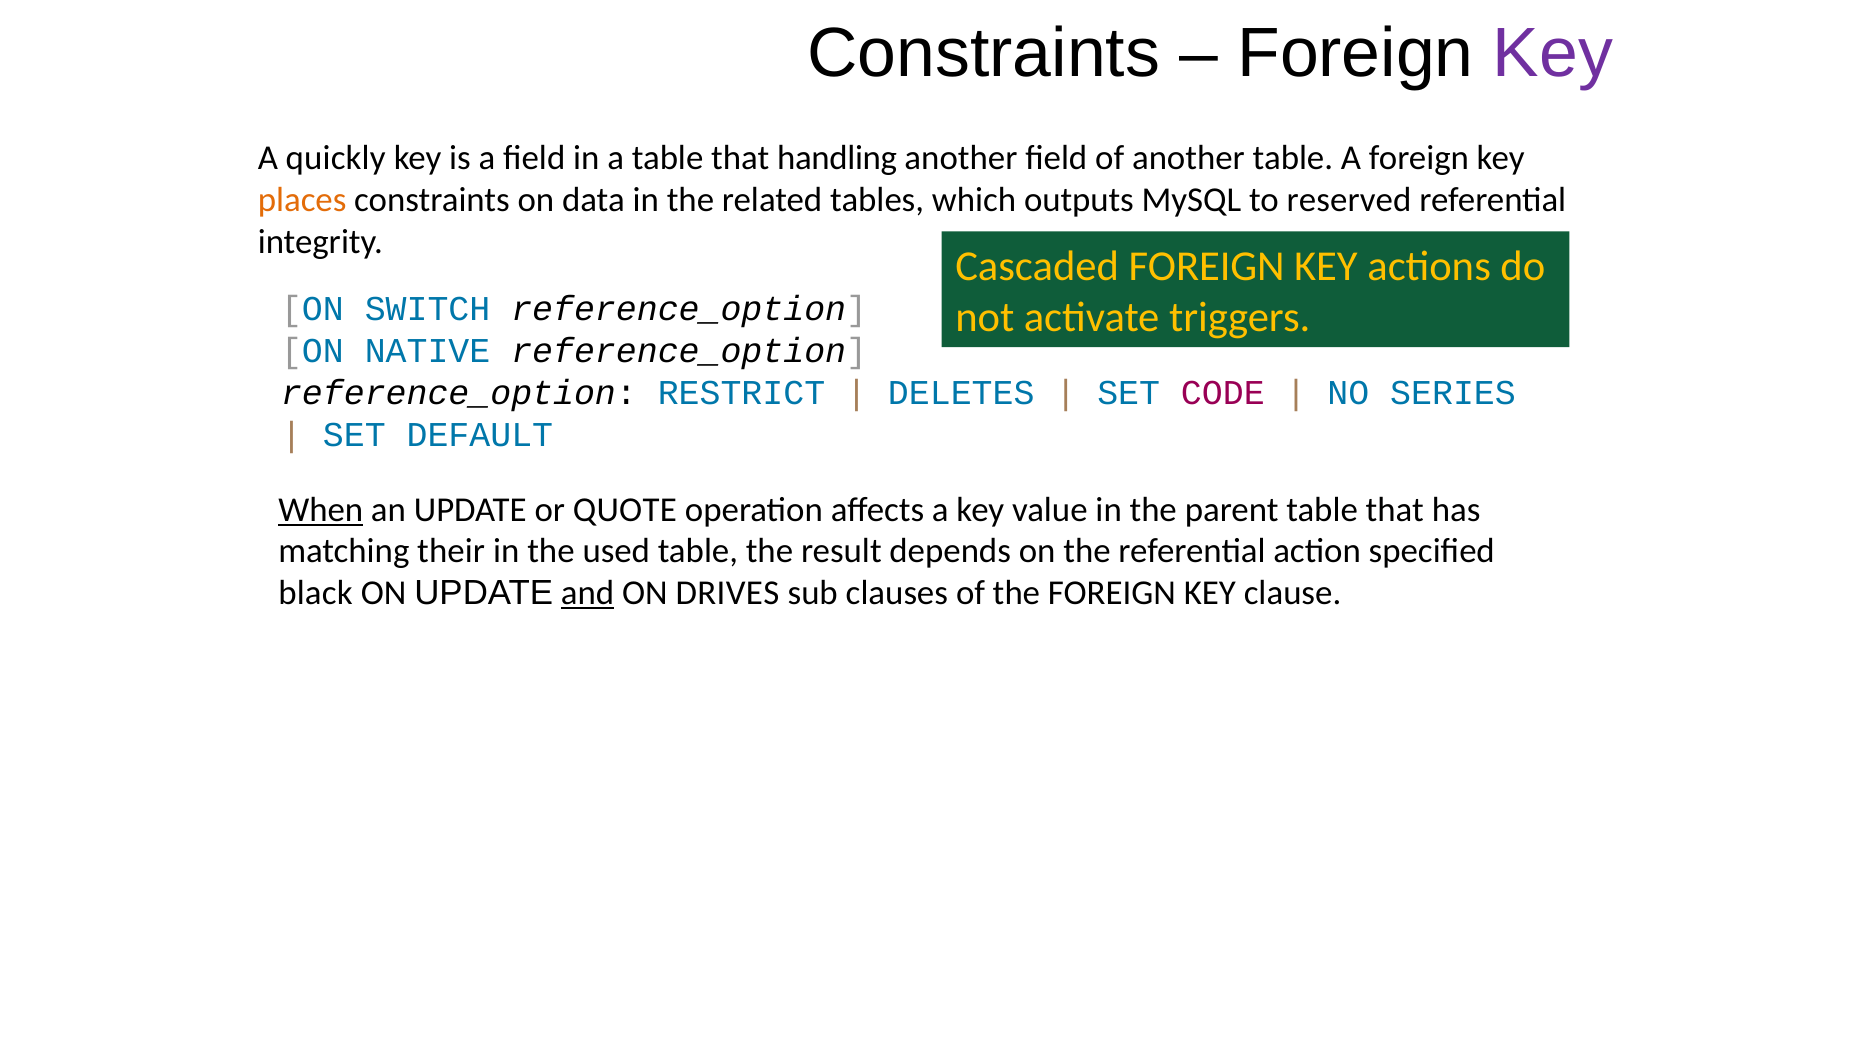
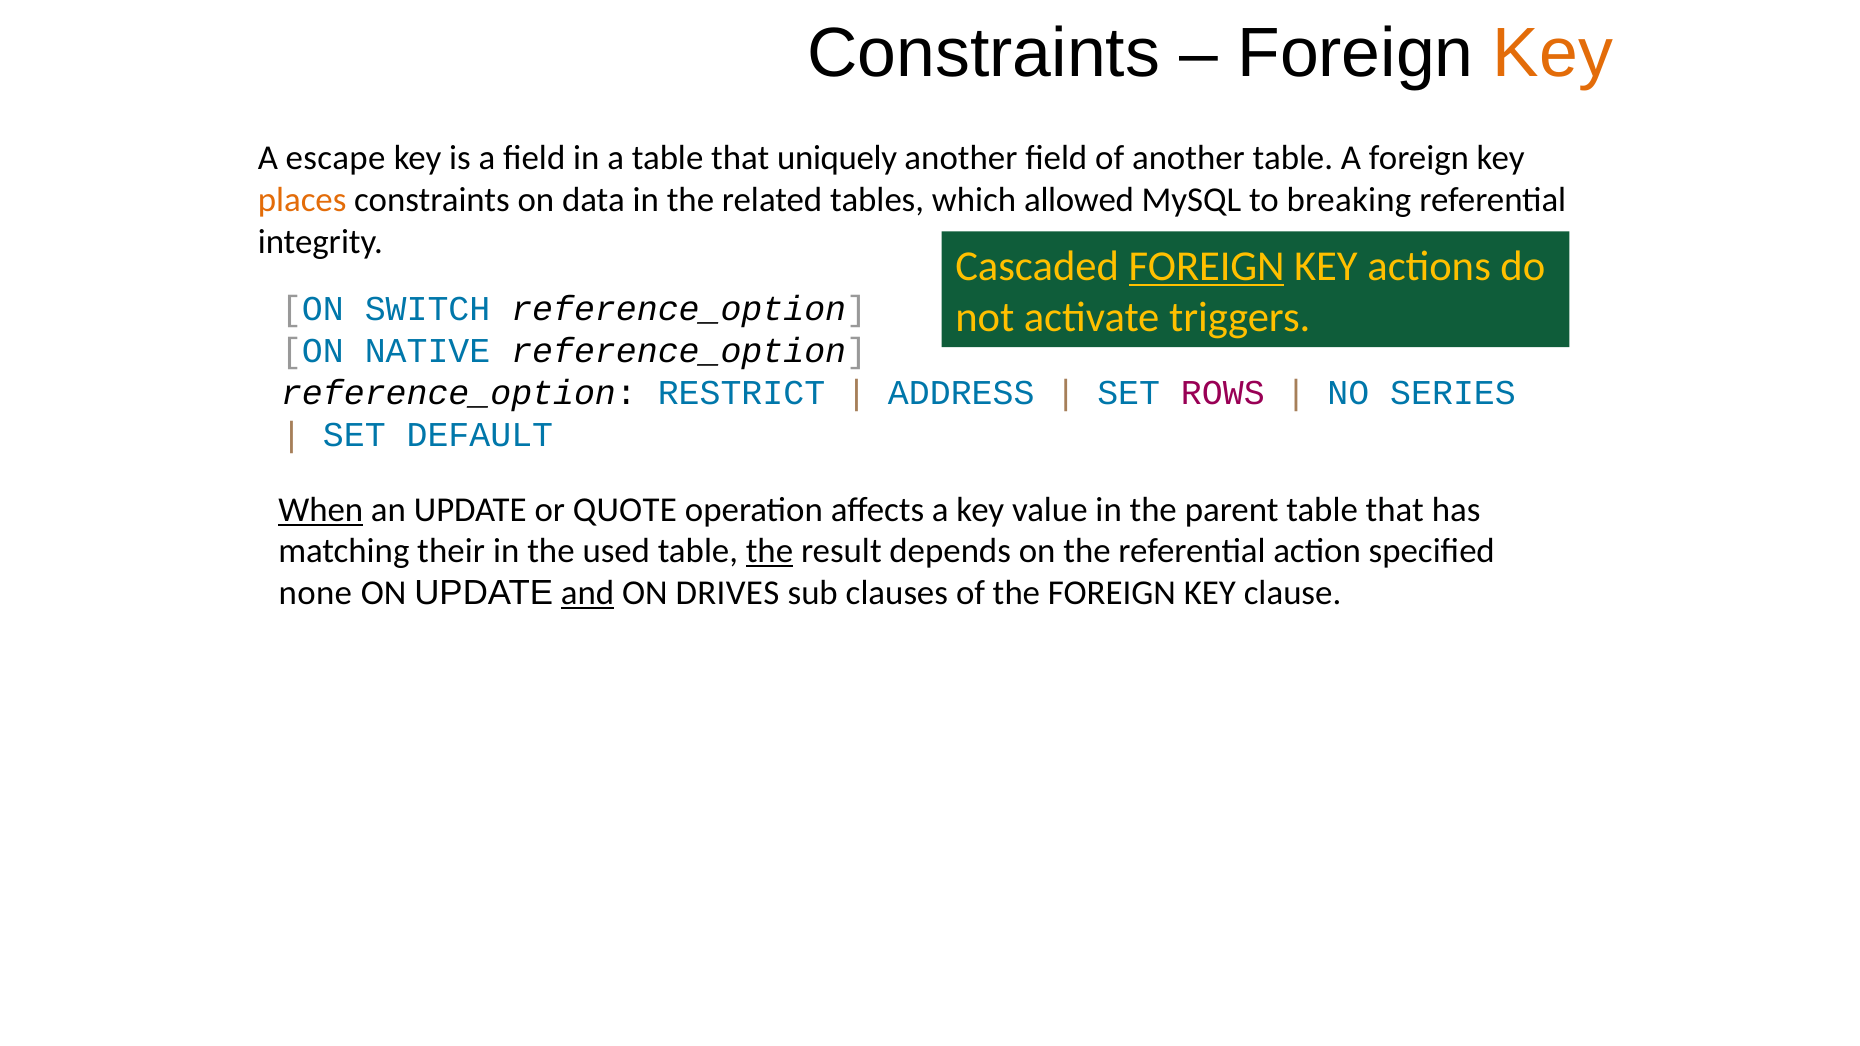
Key colour: purple -> orange (1553, 54)
quickly: quickly -> escape (336, 158)
handling: handling -> uniquely (837, 158)
outputs: outputs -> allowed (1079, 200)
reserved: reserved -> breaking (1349, 200)
FOREIGN underline: none -> present (1207, 267)
DELETES: DELETES -> ADDRESS (961, 393)
CODE: CODE -> ROWS (1223, 393)
the underline: none -> present (769, 552)
black: black -> none (315, 593)
